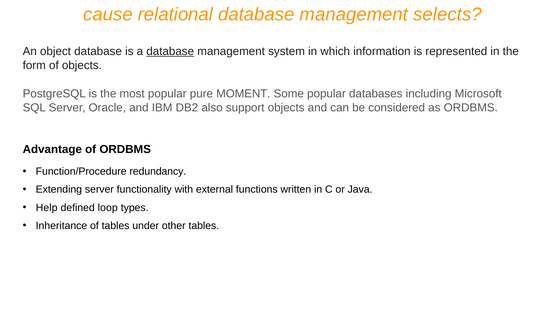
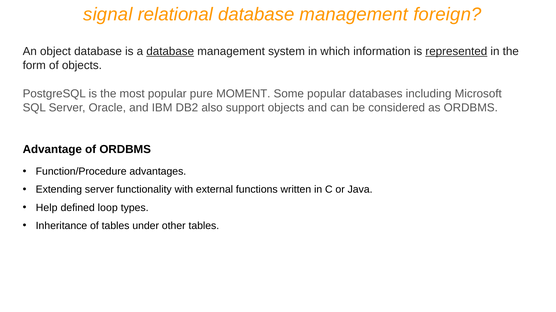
cause: cause -> signal (108, 14)
selects: selects -> foreign (447, 14)
represented underline: none -> present (456, 52)
redundancy: redundancy -> advantages (158, 172)
